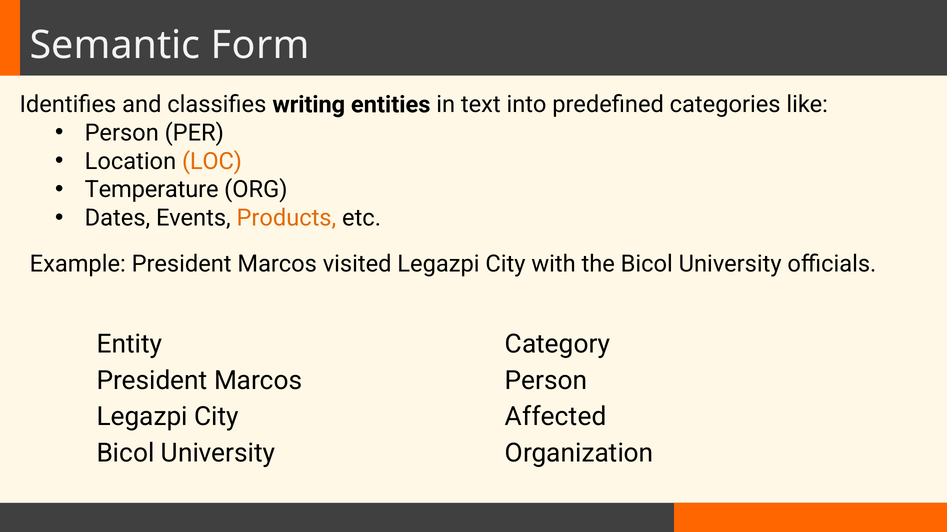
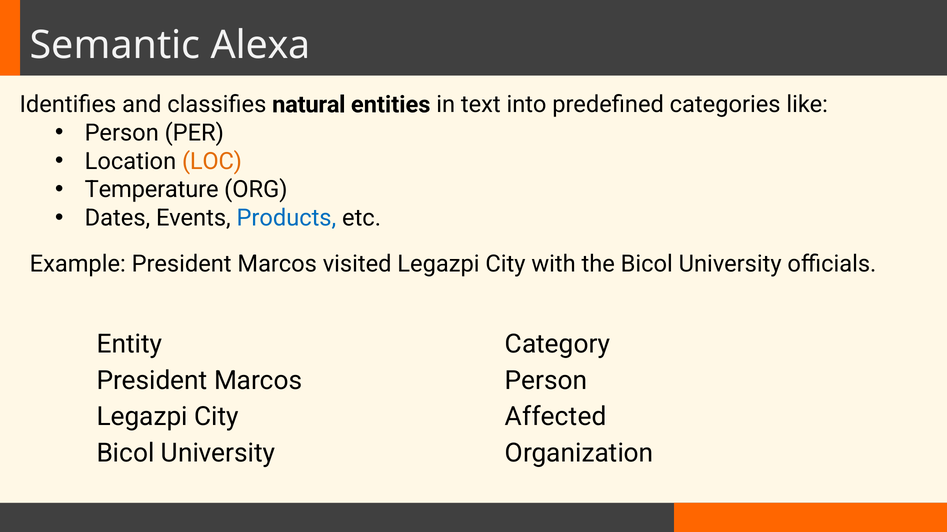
Form: Form -> Alexa (261, 45)
writing: writing -> natural (309, 105)
Products colour: orange -> blue (286, 218)
